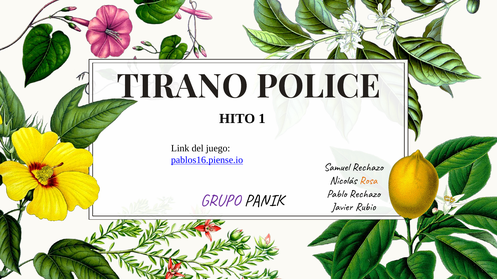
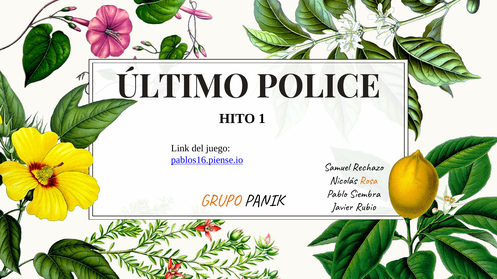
TIRANO: TIRANO -> ÚLTIMO (183, 87)
Pablo Rechazo: Rechazo -> Siembra (365, 194)
GRUPO colour: purple -> orange (221, 201)
